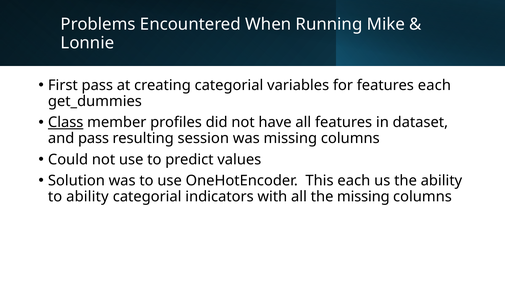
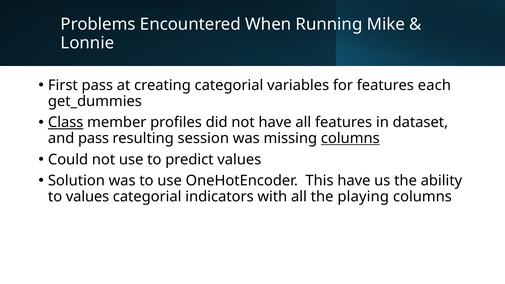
columns underline: none -> present (350, 138)
This each: each -> have (354, 181)
to ability: ability -> values (88, 197)
the missing: missing -> playing (363, 197)
